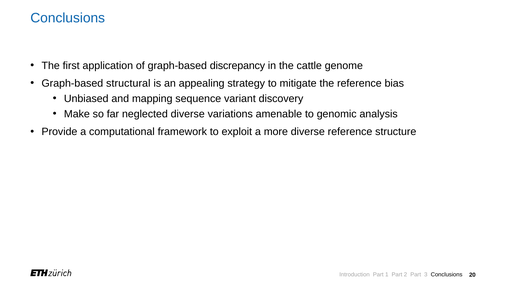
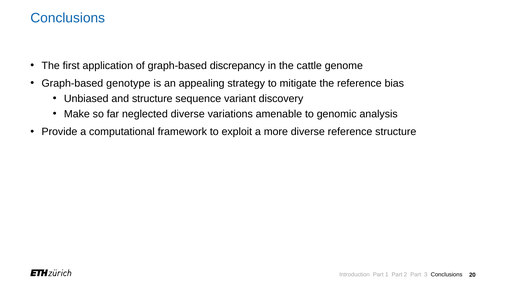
structural: structural -> genotype (128, 84)
and mapping: mapping -> structure (152, 99)
